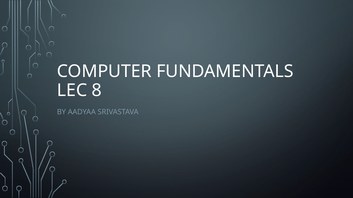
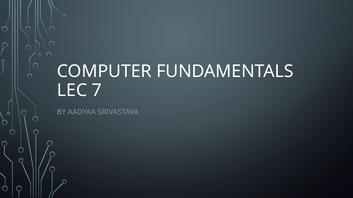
8: 8 -> 7 (97, 91)
